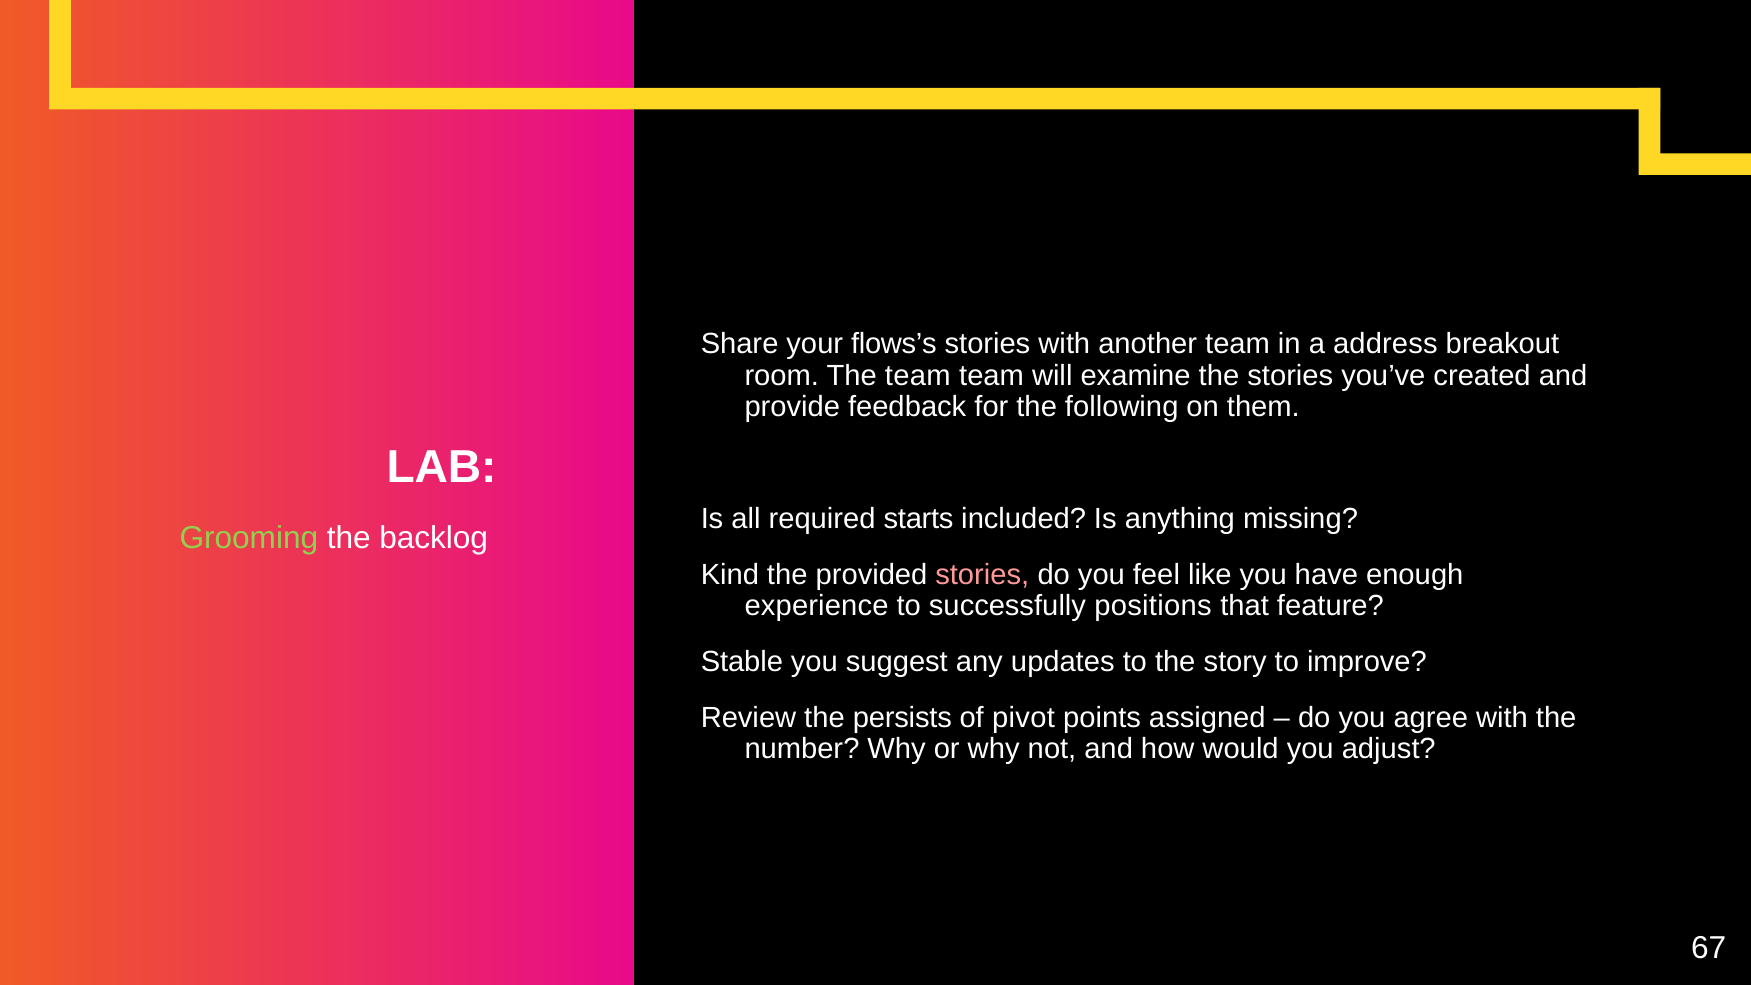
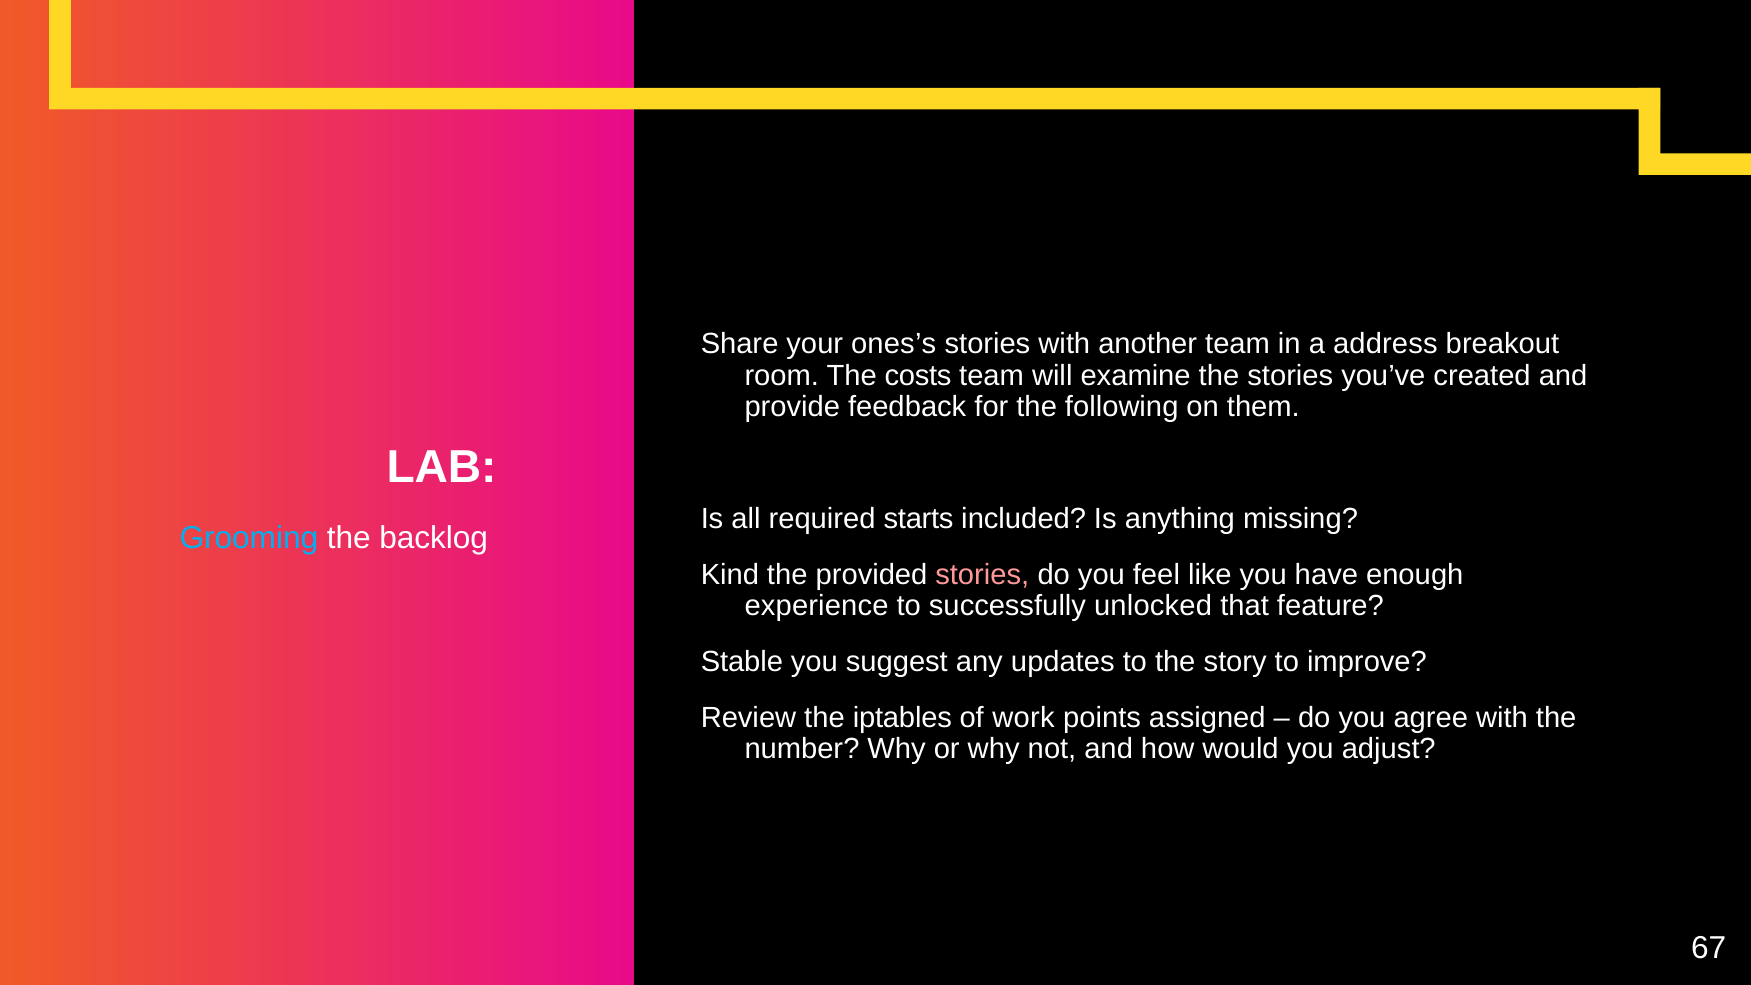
flows’s: flows’s -> ones’s (894, 344)
The team: team -> costs (918, 376)
Grooming colour: light green -> light blue (249, 538)
positions: positions -> unlocked (1153, 606)
persists: persists -> iptables (902, 718)
pivot: pivot -> work (1023, 718)
